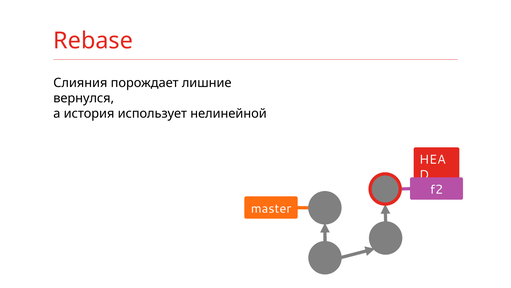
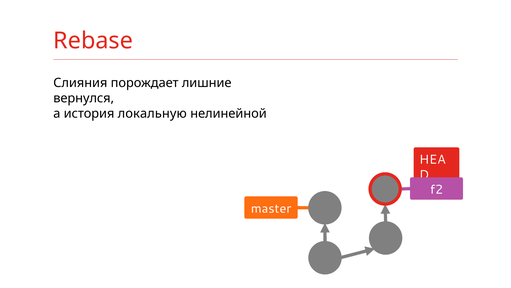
использует: использует -> локальную (152, 114)
